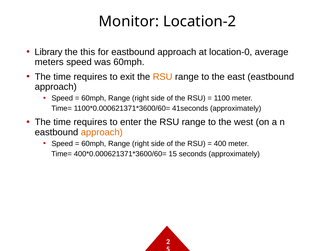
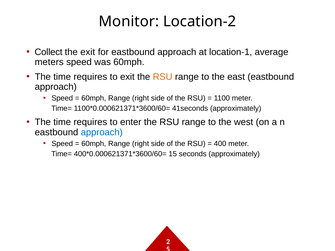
Library: Library -> Collect (49, 52)
the this: this -> exit (88, 52)
location-0: location-0 -> location-1 (231, 52)
approach colour: orange -> blue (102, 132)
